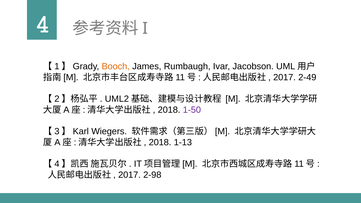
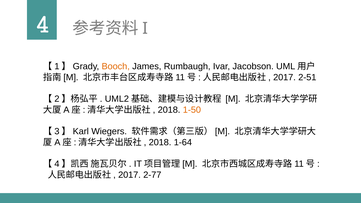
2-49: 2-49 -> 2-51 (307, 77)
1-50 colour: purple -> orange (192, 110)
1-13: 1-13 -> 1-64 (183, 142)
2-98: 2-98 -> 2-77 (152, 175)
